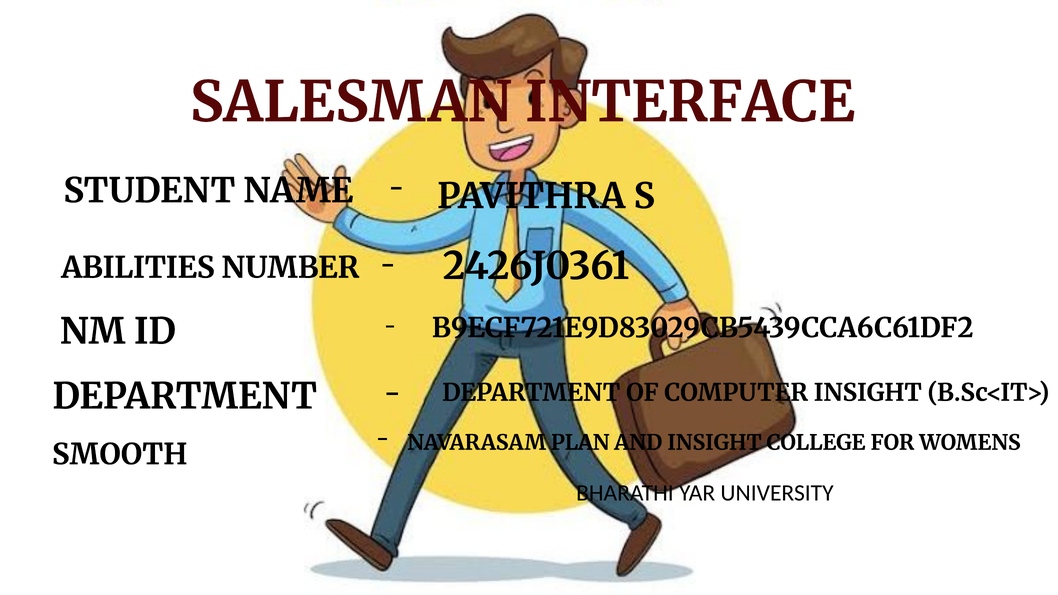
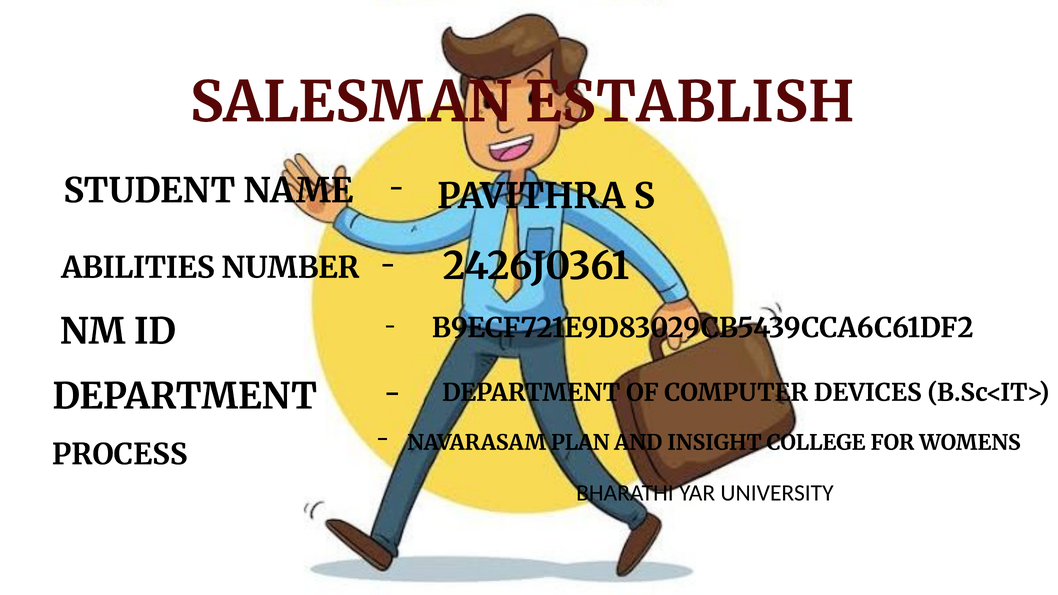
INTERFACE: INTERFACE -> ESTABLISH (690, 103)
COMPUTER INSIGHT: INSIGHT -> DEVICES (868, 393)
SMOOTH: SMOOTH -> PROCESS (120, 455)
